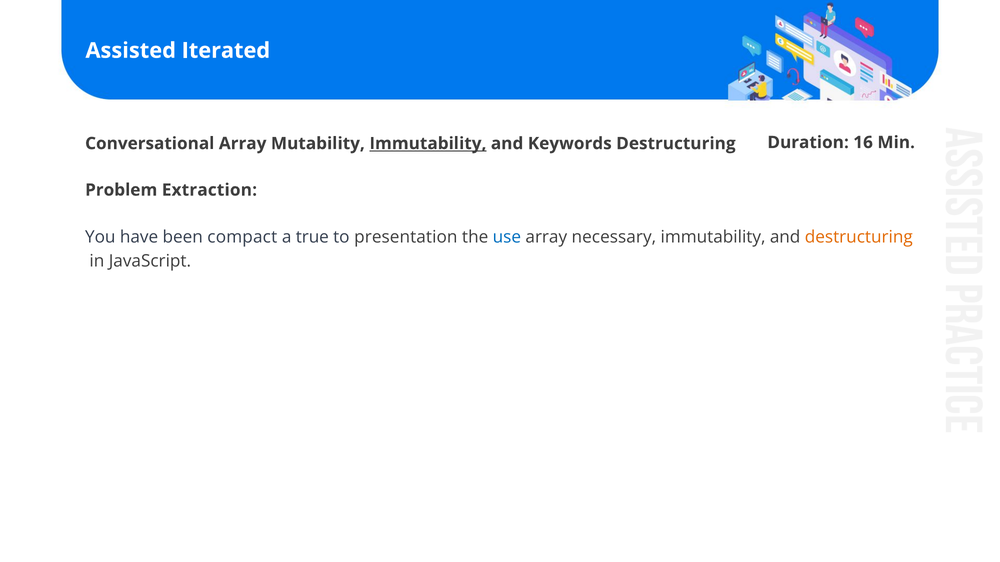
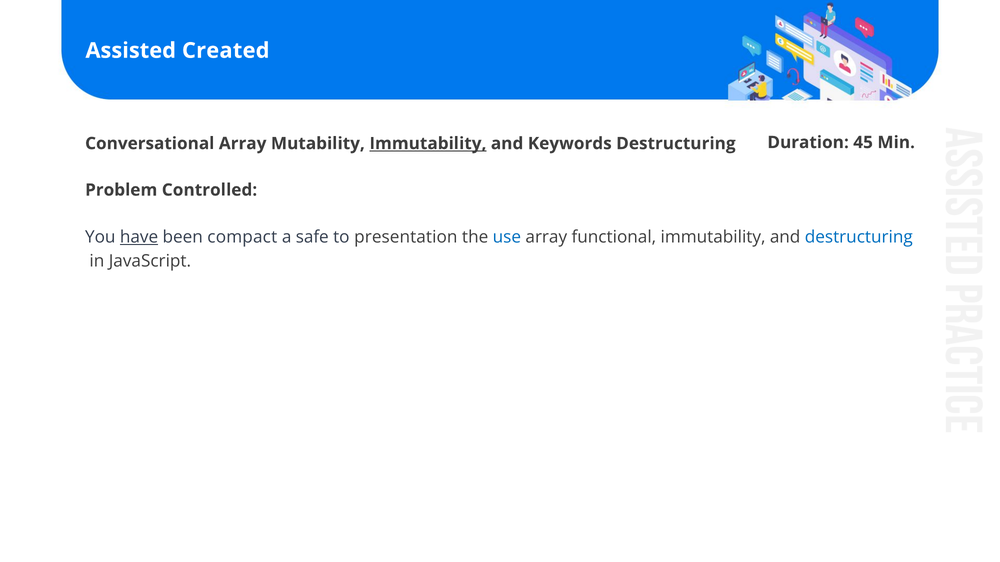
Iterated: Iterated -> Created (226, 51)
16: 16 -> 45 (863, 143)
Extraction: Extraction -> Controlled (210, 190)
have underline: none -> present (139, 238)
true: true -> safe (312, 238)
necessary: necessary -> functional (614, 238)
destructuring colour: orange -> blue (859, 238)
